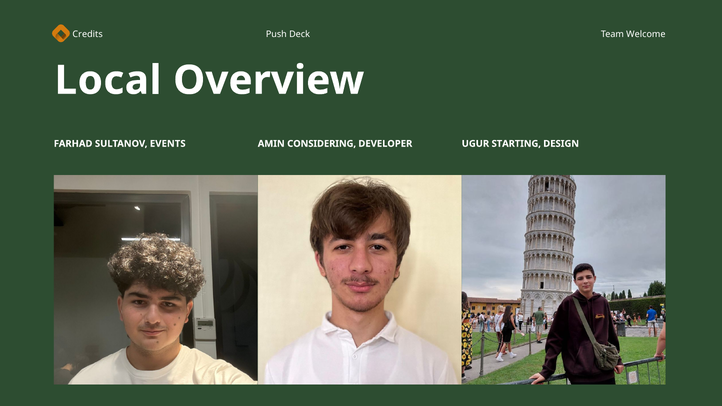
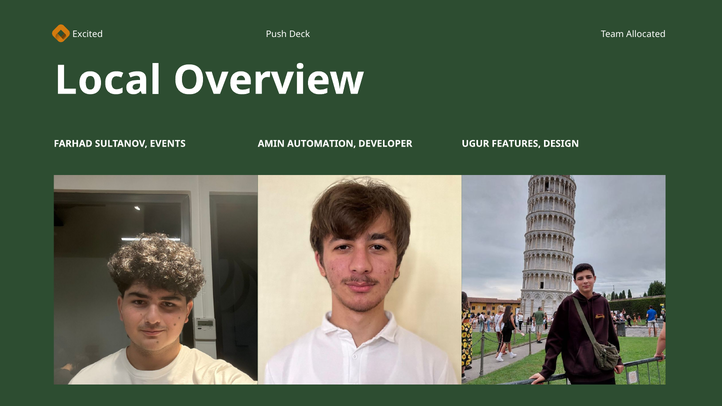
Credits: Credits -> Excited (88, 34)
Welcome: Welcome -> Allocated (646, 34)
CONSIDERING: CONSIDERING -> AUTOMATION (322, 144)
STARTING: STARTING -> FEATURES (516, 144)
